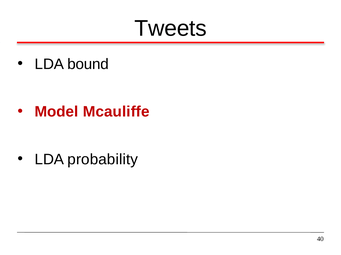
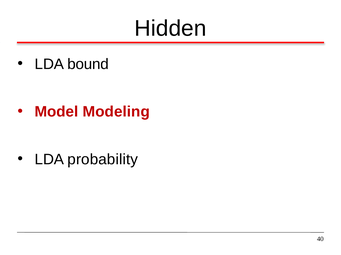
Tweets: Tweets -> Hidden (170, 29)
Mcauliffe: Mcauliffe -> Modeling (116, 112)
